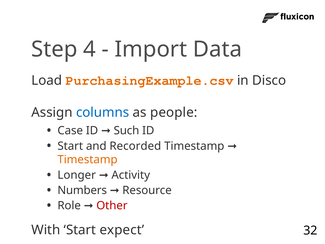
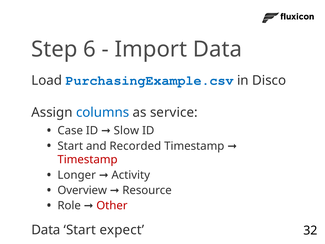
4: 4 -> 6 (90, 49)
PurchasingExample.csv colour: orange -> blue (150, 80)
people: people -> service (174, 112)
Such: Such -> Slow (126, 131)
Timestamp colour: orange -> red (87, 160)
Numbers: Numbers -> Overview (82, 190)
With: With -> Data (46, 230)
